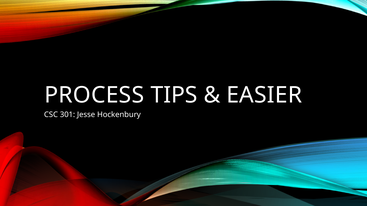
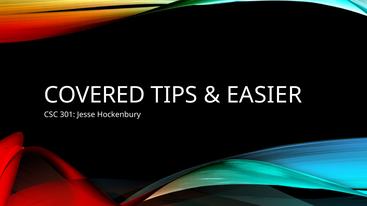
PROCESS: PROCESS -> COVERED (94, 95)
